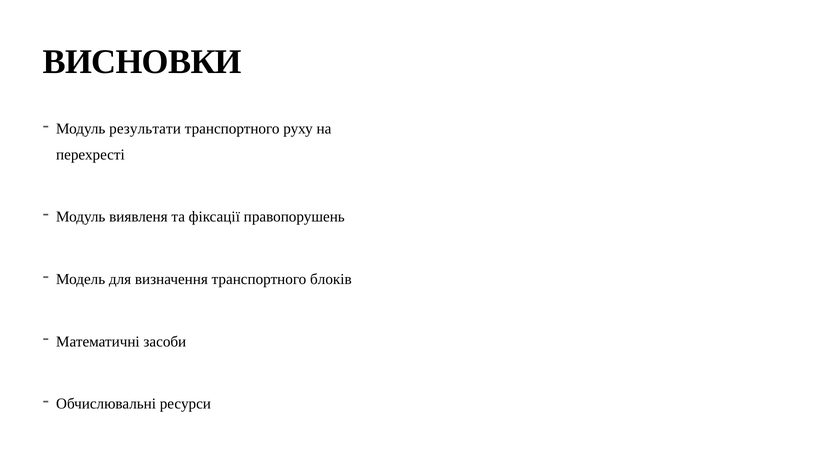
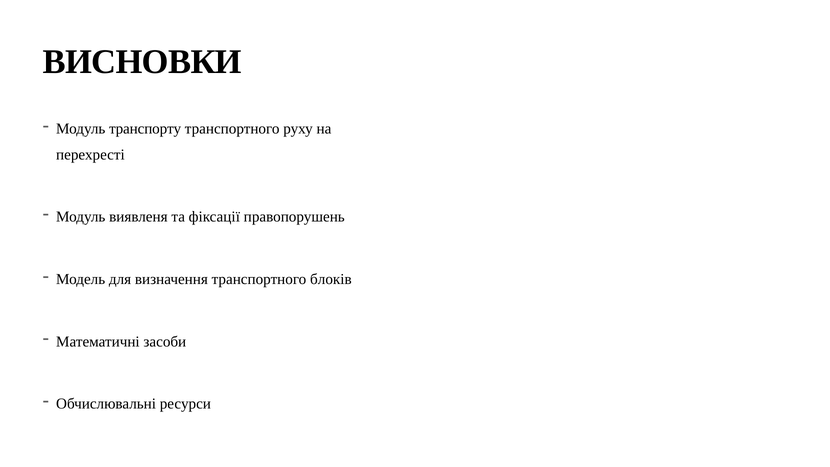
результати: результати -> транспорту (145, 129)
